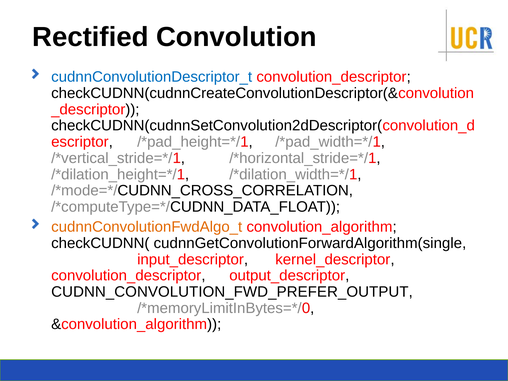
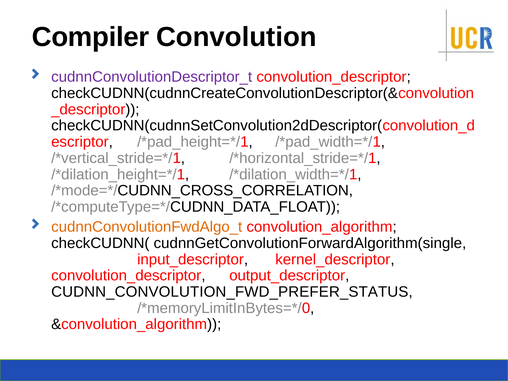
Rectified: Rectified -> Compiler (90, 37)
cudnnConvolutionDescriptor_t colour: blue -> purple (152, 77)
CUDNN_CONVOLUTION_FWD_PREFER_OUTPUT: CUDNN_CONVOLUTION_FWD_PREFER_OUTPUT -> CUDNN_CONVOLUTION_FWD_PREFER_STATUS (232, 292)
